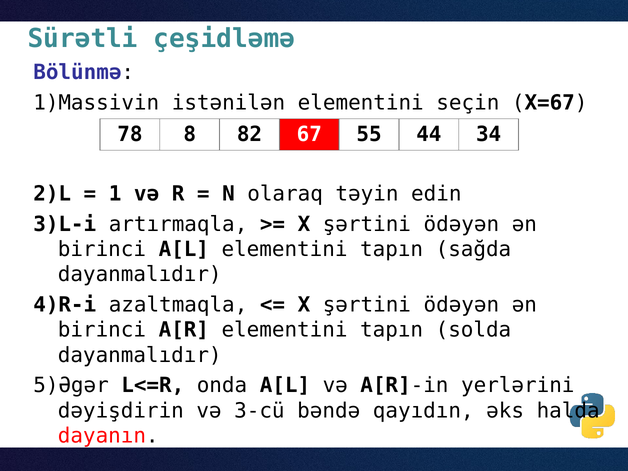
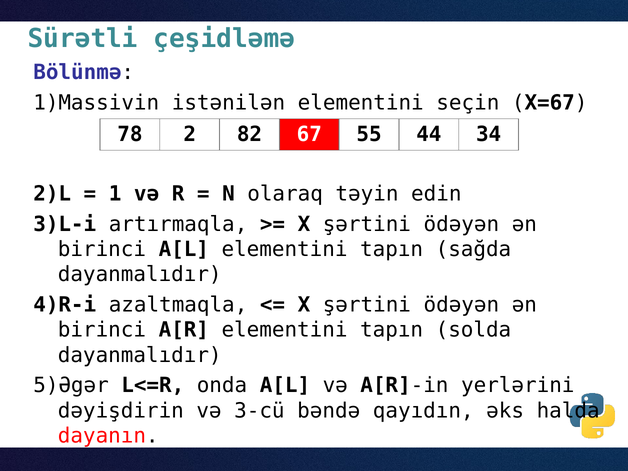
8: 8 -> 2 (190, 135)
